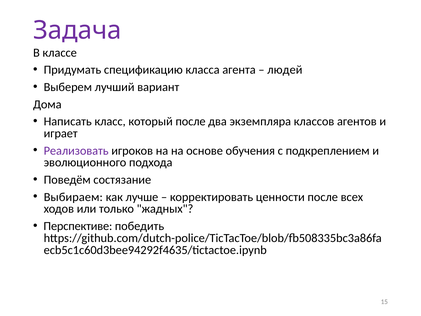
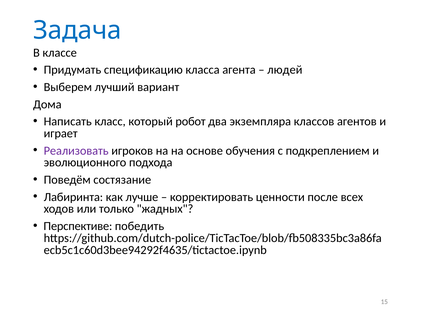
Задача colour: purple -> blue (77, 30)
который после: после -> робот (191, 121)
Выбираем: Выбираем -> Лабиринта (73, 197)
